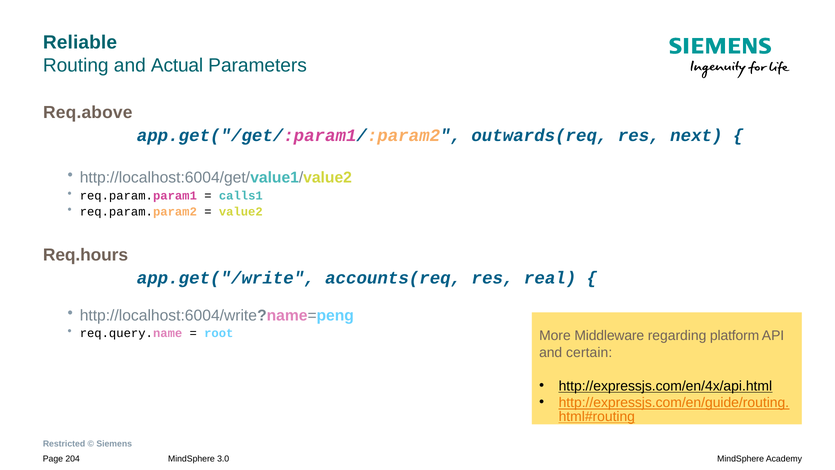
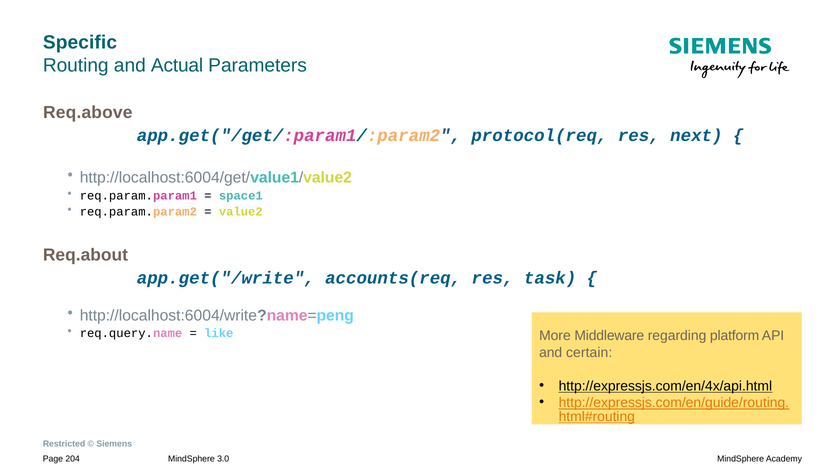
Reliable: Reliable -> Specific (80, 42)
outwards(req: outwards(req -> protocol(req (539, 135)
calls1: calls1 -> space1 (241, 195)
Req.hours: Req.hours -> Req.about (85, 255)
real: real -> task (550, 278)
root: root -> like (219, 333)
